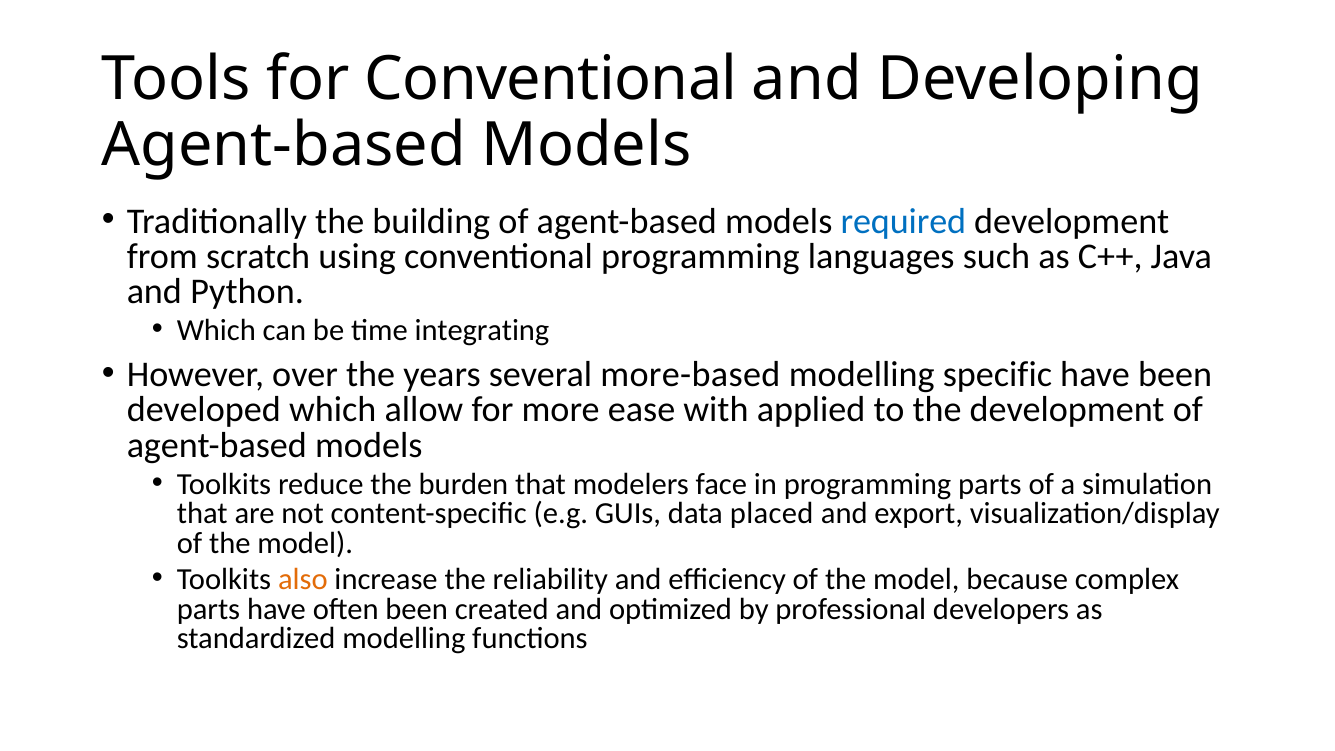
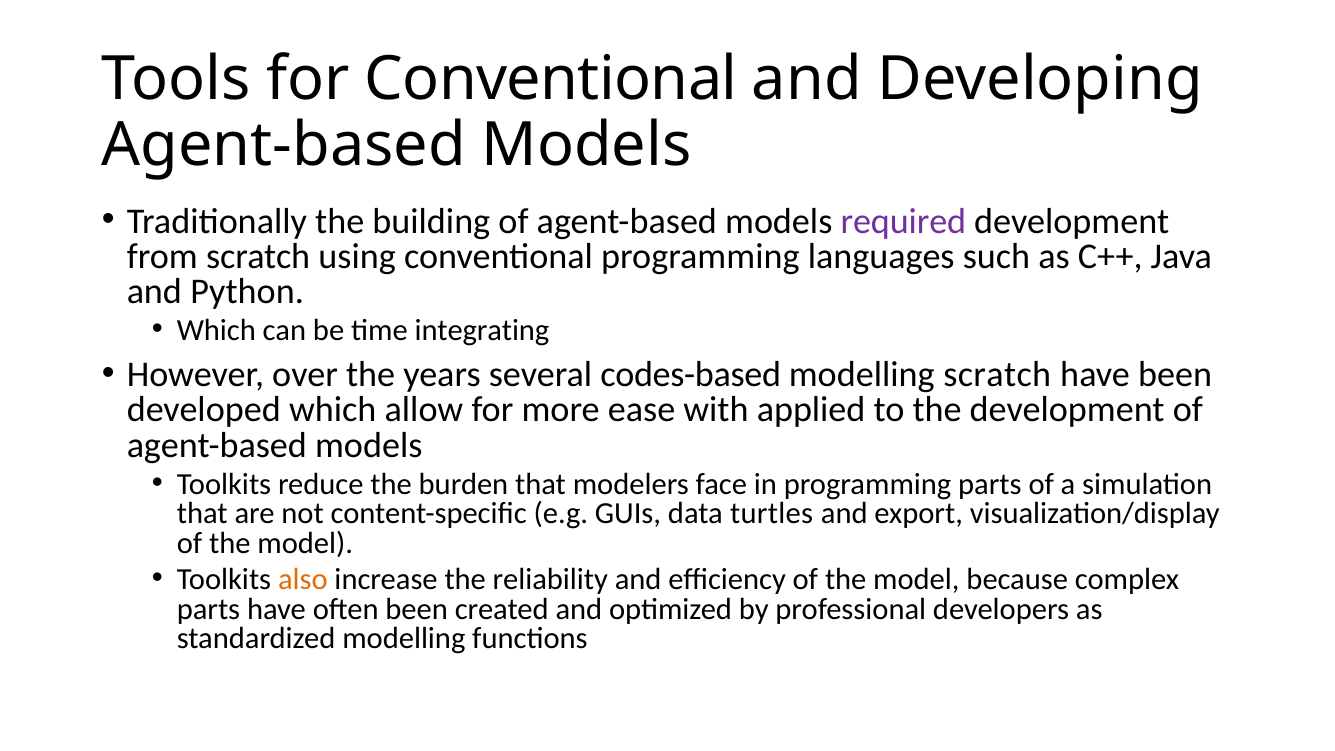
required colour: blue -> purple (903, 221)
more-based: more-based -> codes-based (691, 375)
modelling specific: specific -> scratch (997, 375)
placed: placed -> turtles (772, 514)
